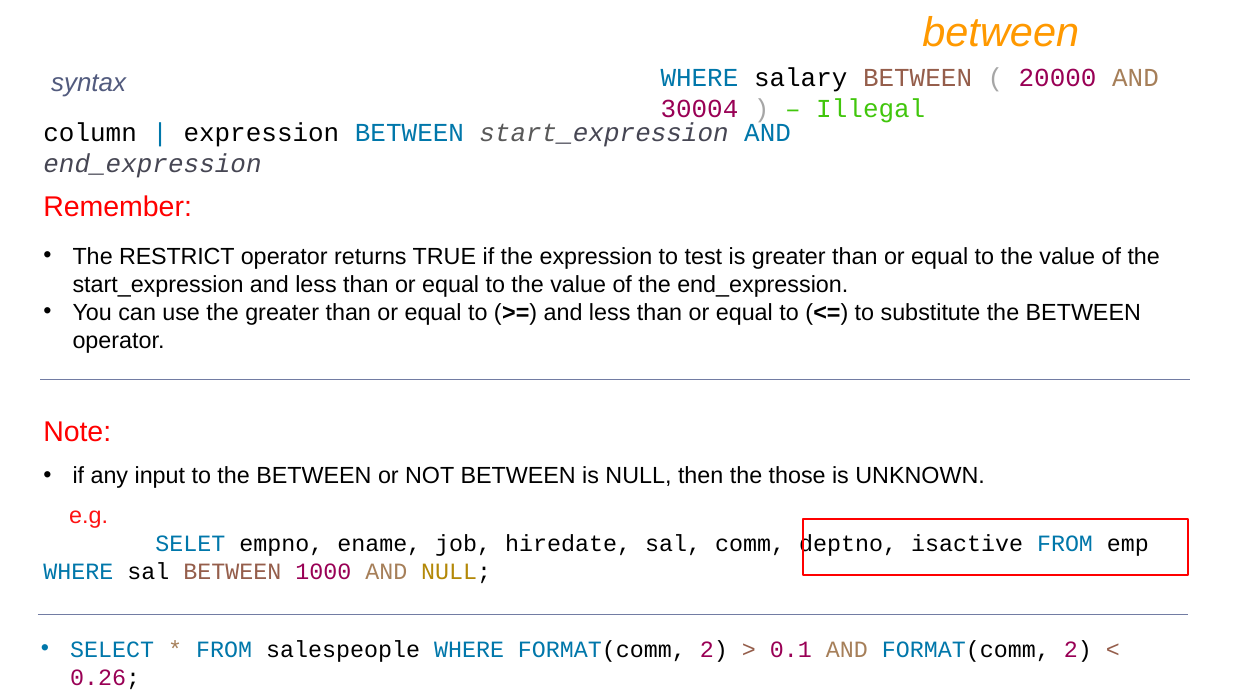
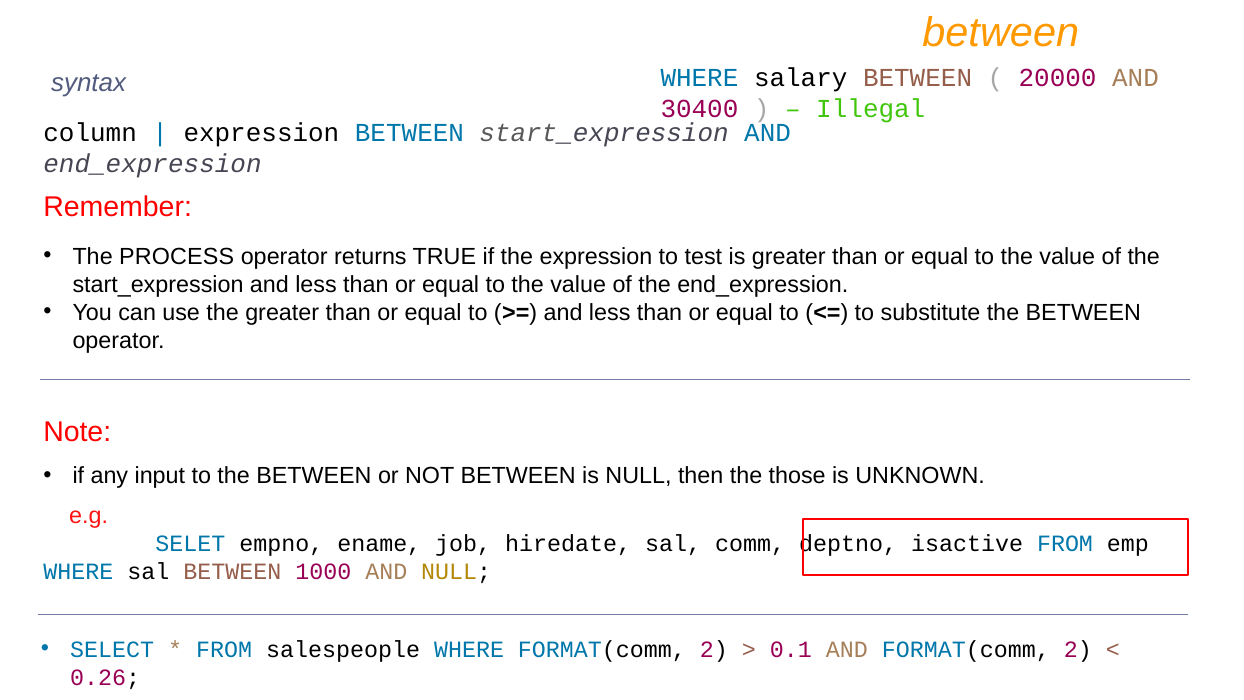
30004: 30004 -> 30400 (699, 109)
RESTRICT: RESTRICT -> PROCESS (177, 256)
